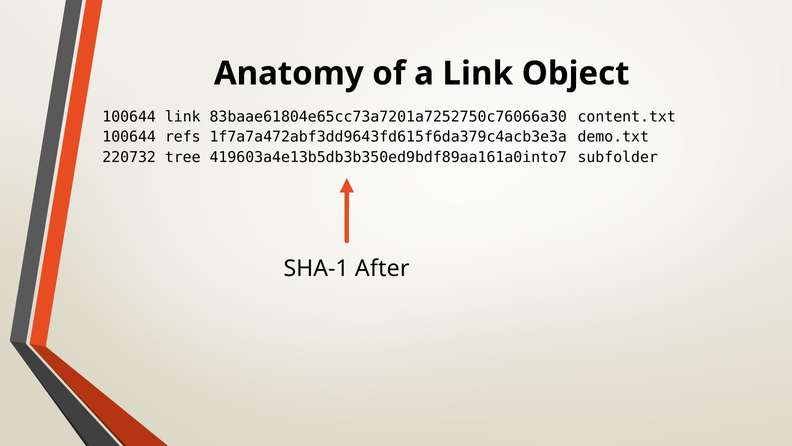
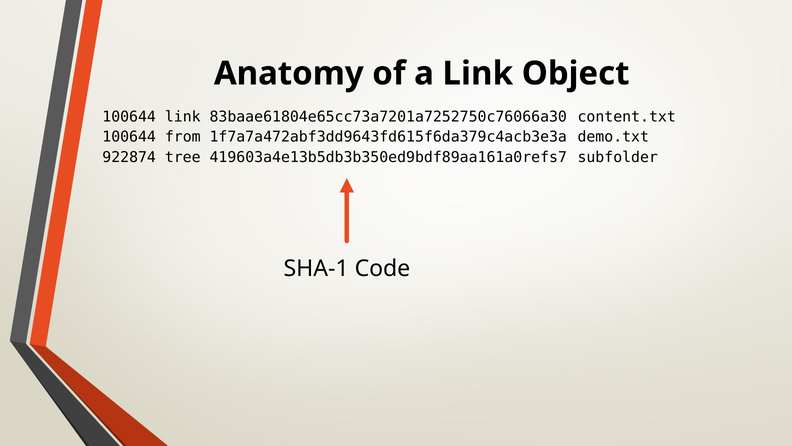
refs: refs -> from (183, 137)
220732: 220732 -> 922874 (129, 157)
419603a4e13b5db3b350ed9bdf89aa161a0into7: 419603a4e13b5db3b350ed9bdf89aa161a0into7 -> 419603a4e13b5db3b350ed9bdf89aa161a0refs7 (388, 157)
After: After -> Code (382, 268)
